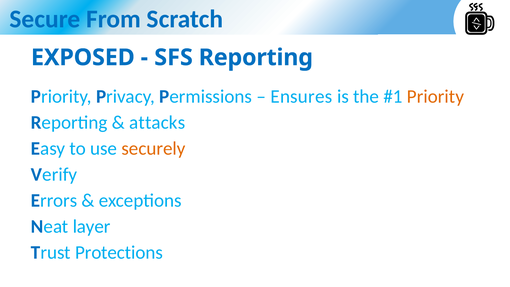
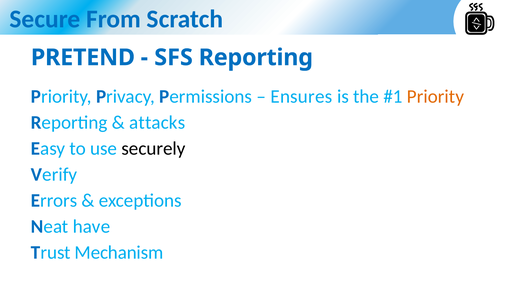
EXPOSED: EXPOSED -> PRETEND (83, 57)
securely colour: orange -> black (153, 148)
layer: layer -> have (91, 226)
Protections: Protections -> Mechanism (119, 252)
